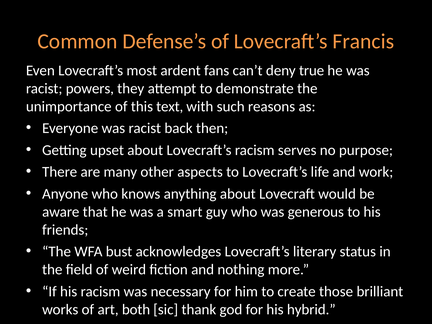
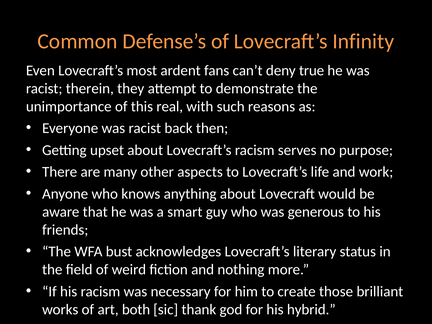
Francis: Francis -> Infinity (363, 41)
powers: powers -> therein (90, 88)
text: text -> real (170, 106)
